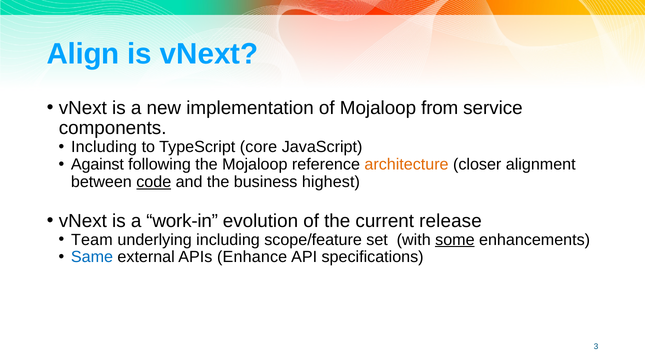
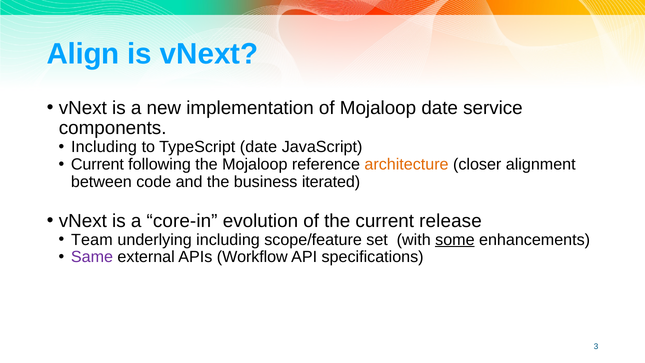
Mojaloop from: from -> date (440, 108)
TypeScript core: core -> date (258, 147)
Against: Against -> Current (97, 164)
code underline: present -> none (154, 182)
highest: highest -> iterated (331, 182)
work-in: work-in -> core-in (182, 221)
Same colour: blue -> purple (92, 257)
Enhance: Enhance -> Workflow (252, 257)
